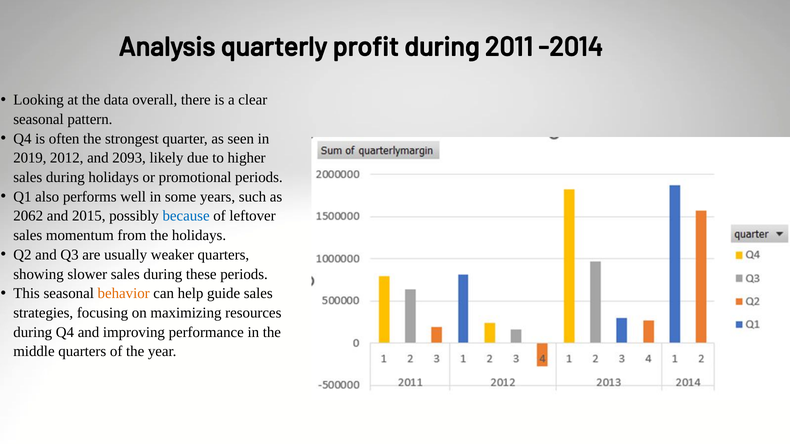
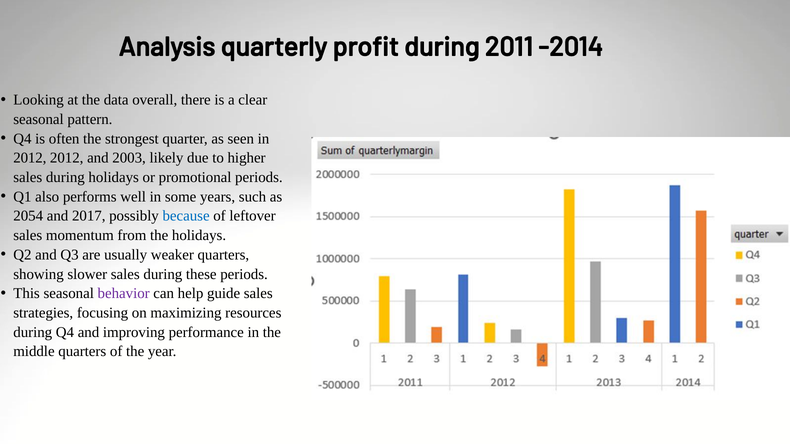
2019: 2019 -> 2012 (30, 158)
2093: 2093 -> 2003 (129, 158)
2062: 2062 -> 2054 (28, 216)
2015: 2015 -> 2017 (89, 216)
behavior colour: orange -> purple (124, 294)
